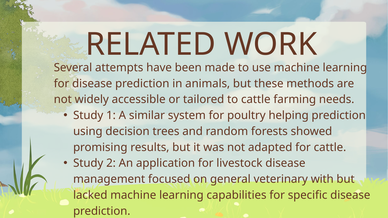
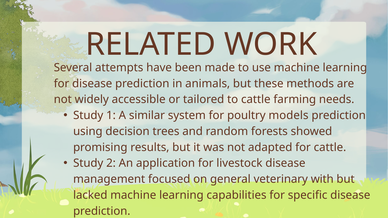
poultry helping: helping -> models (289, 116)
